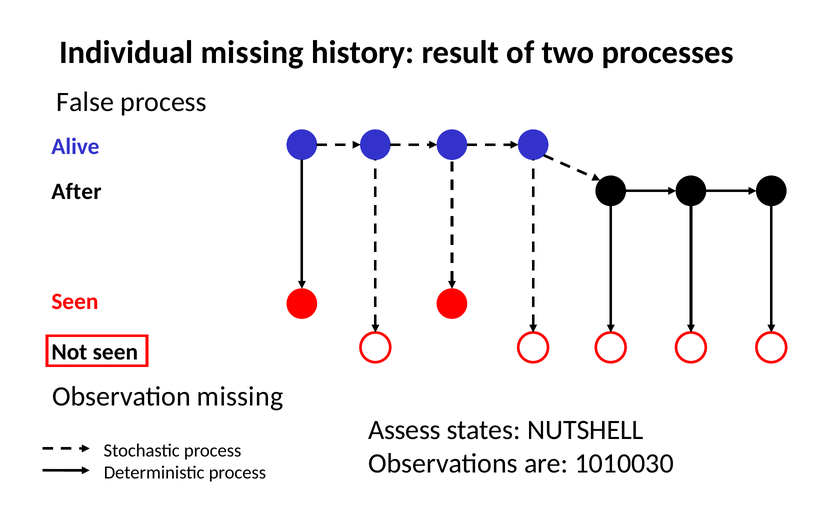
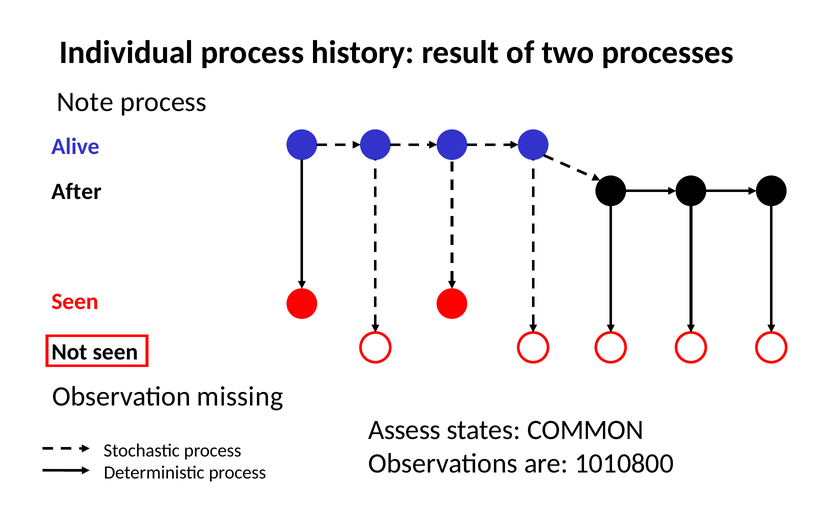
Individual missing: missing -> process (252, 53)
False: False -> Note (85, 102)
NUTSHELL: NUTSHELL -> COMMON (585, 430)
1010030: 1010030 -> 1010800 (624, 463)
